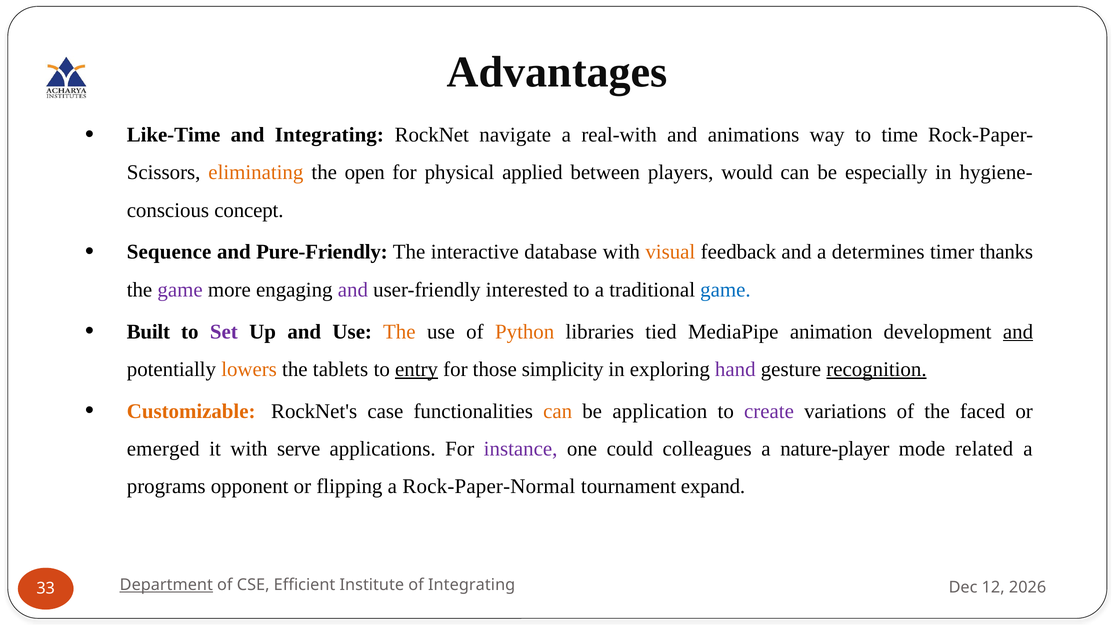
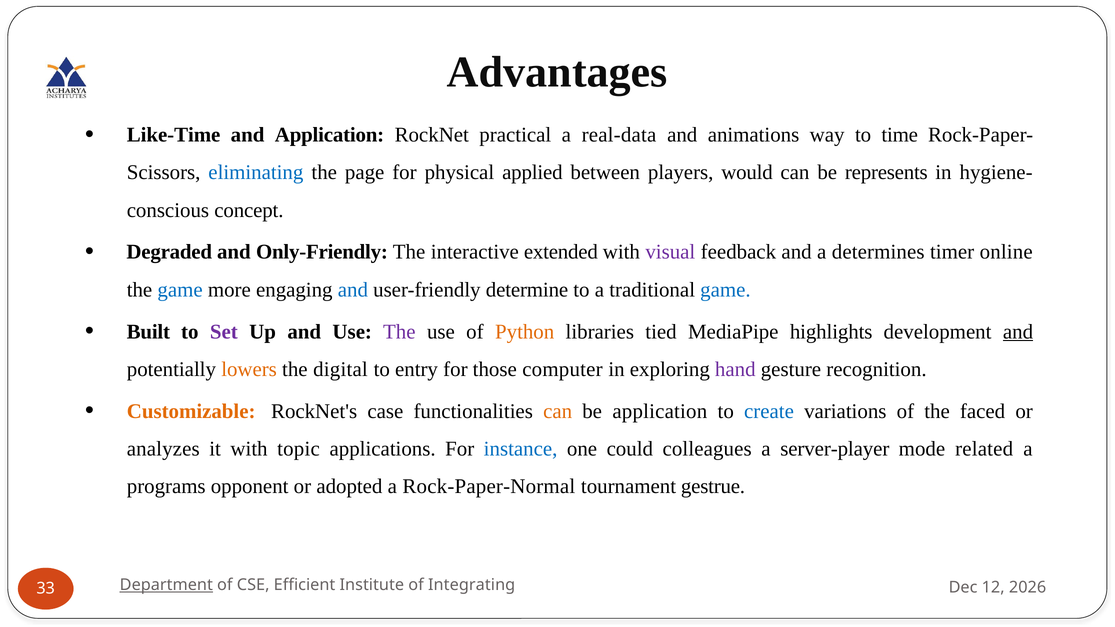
and Integrating: Integrating -> Application (330, 135)
navigate: navigate -> practical (515, 135)
real-with: real-with -> real-data (619, 135)
eliminating colour: orange -> blue (256, 173)
open: open -> page (365, 173)
especially: especially -> represents (886, 173)
Sequence: Sequence -> Degraded (169, 252)
Pure-Friendly: Pure-Friendly -> Only-Friendly (322, 252)
database: database -> extended (561, 252)
visual colour: orange -> purple (670, 252)
thanks: thanks -> online (1006, 252)
game colour: purple -> blue (180, 290)
and colour: purple -> blue (353, 290)
interested: interested -> determine (527, 290)
The colour: orange -> purple (399, 332)
animation: animation -> highlights (831, 332)
tablets: tablets -> digital (340, 369)
entry underline: present -> none (417, 369)
simplicity: simplicity -> computer (562, 369)
recognition underline: present -> none (876, 369)
create colour: purple -> blue (769, 411)
emerged: emerged -> analyzes (163, 449)
serve: serve -> topic (298, 449)
instance colour: purple -> blue (521, 449)
nature-player: nature-player -> server-player (835, 449)
flipping: flipping -> adopted (349, 487)
expand: expand -> gestrue (713, 487)
